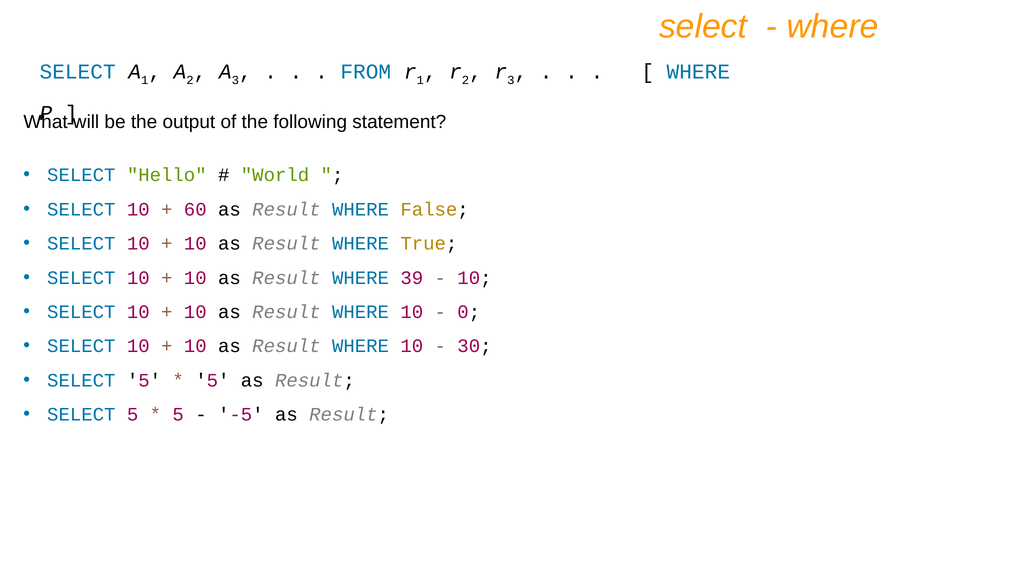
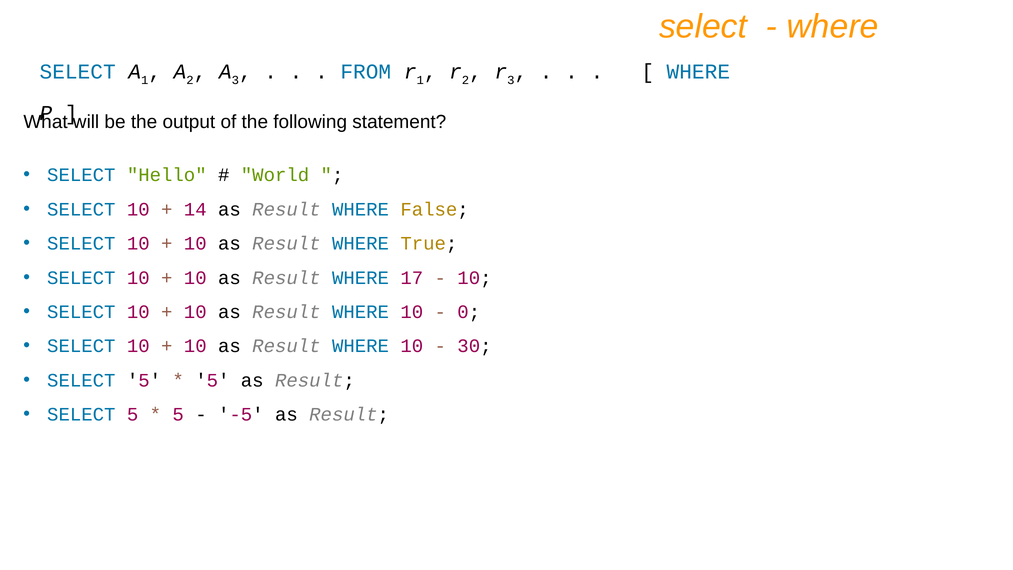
60: 60 -> 14 (195, 209)
39: 39 -> 17 (412, 278)
